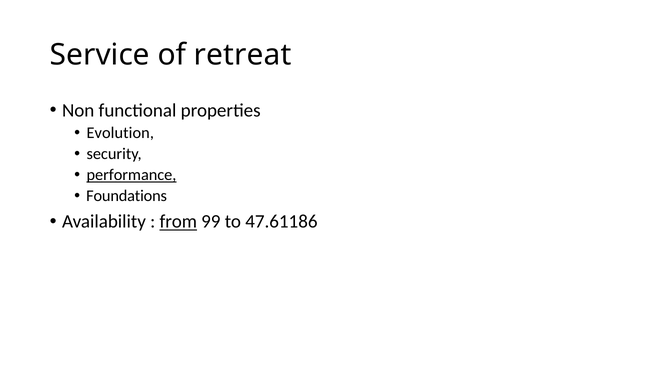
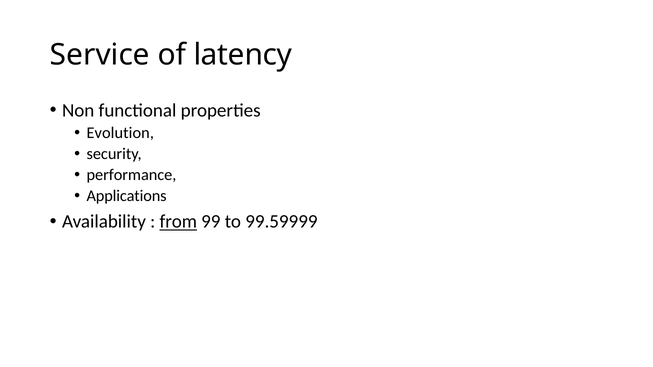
retreat: retreat -> latency (243, 55)
performance underline: present -> none (131, 175)
Foundations: Foundations -> Applications (127, 196)
47.61186: 47.61186 -> 99.59999 (281, 222)
